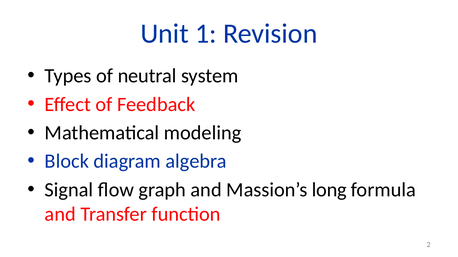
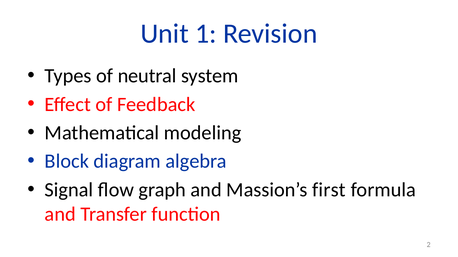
long: long -> first (329, 190)
